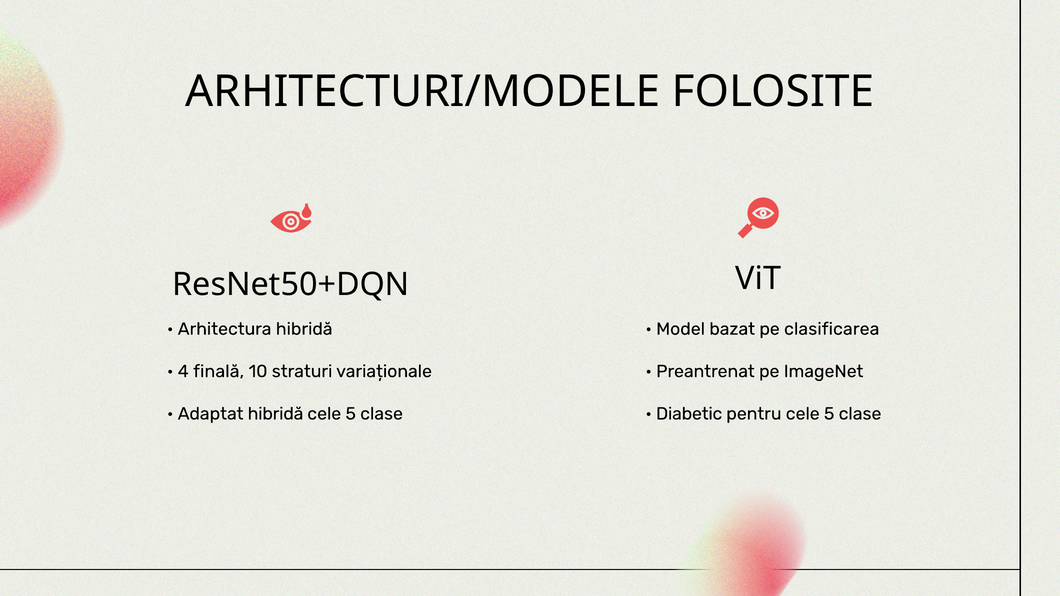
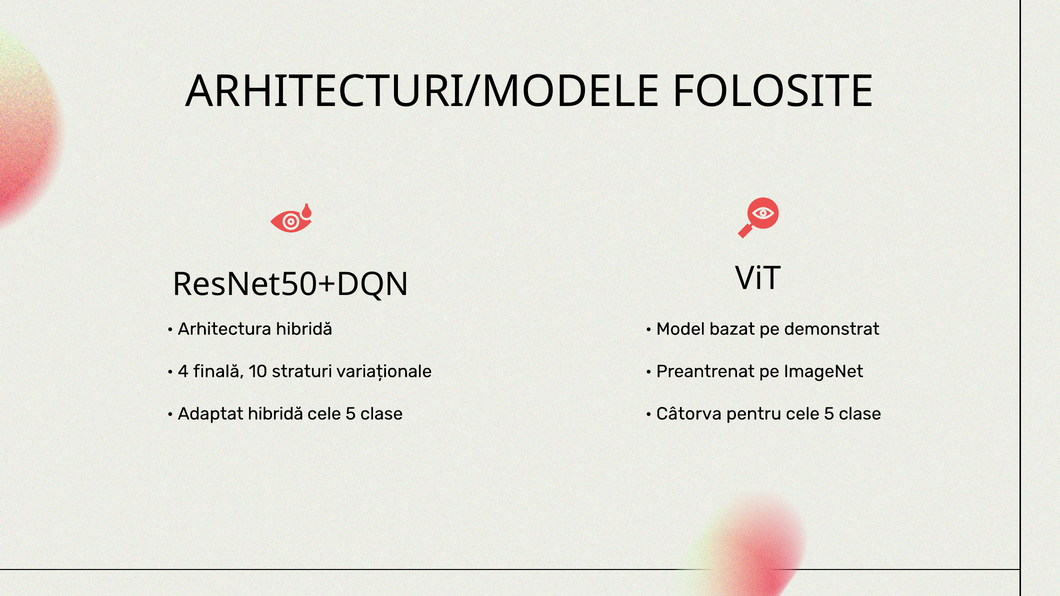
clasificarea: clasificarea -> demonstrat (832, 329)
Diabetic: Diabetic -> Câtorva (689, 414)
